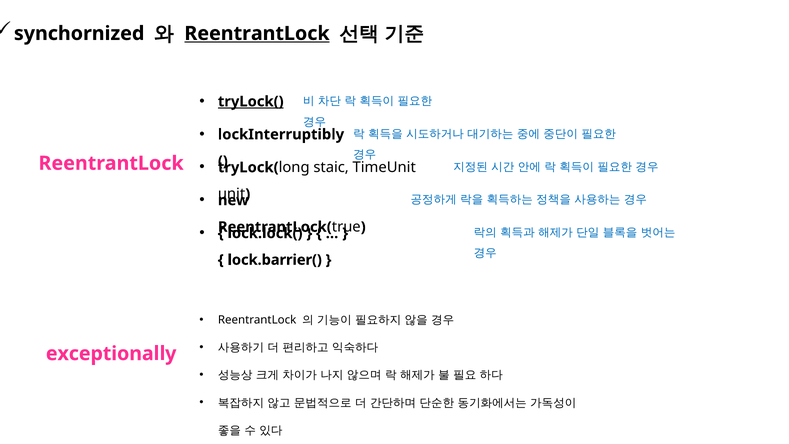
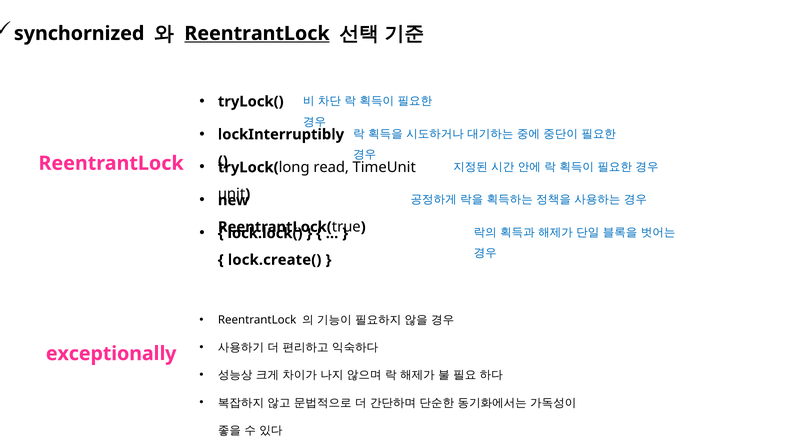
tryLock( underline: present -> none (251, 101)
staic: staic -> read (331, 167)
lock.barrier(: lock.barrier( -> lock.create( (275, 260)
